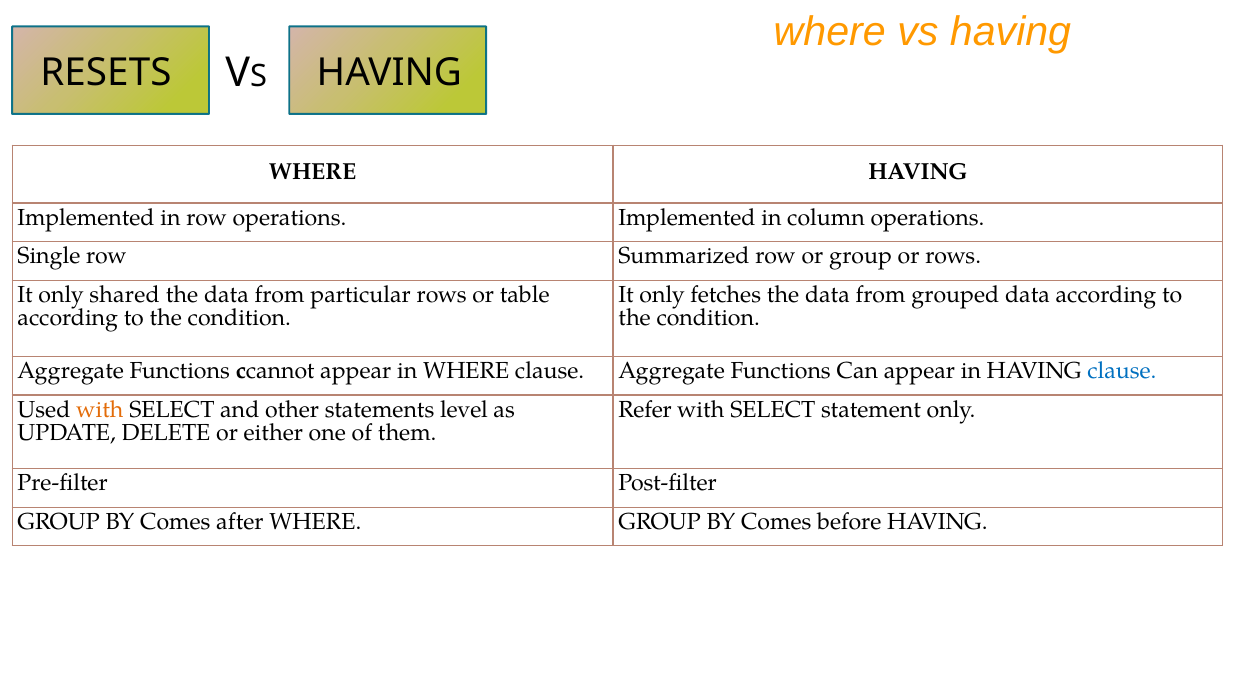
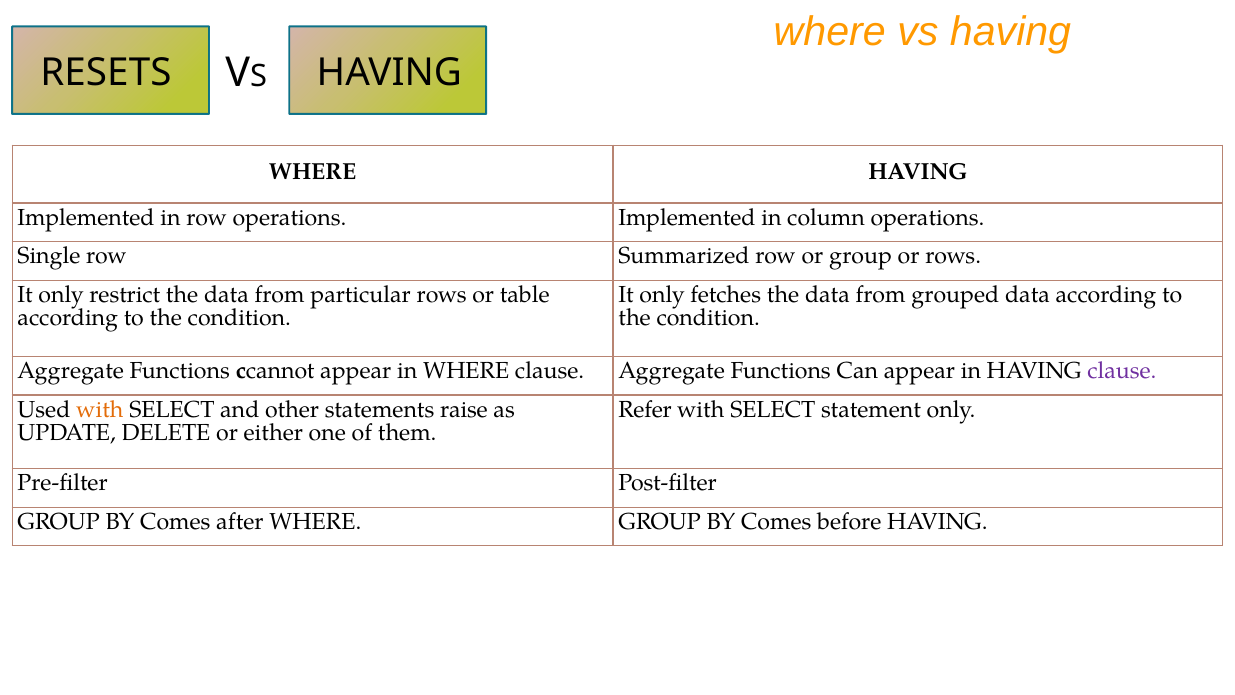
shared: shared -> restrict (125, 295)
clause colour: blue -> purple (1122, 371)
level: level -> raise (464, 409)
